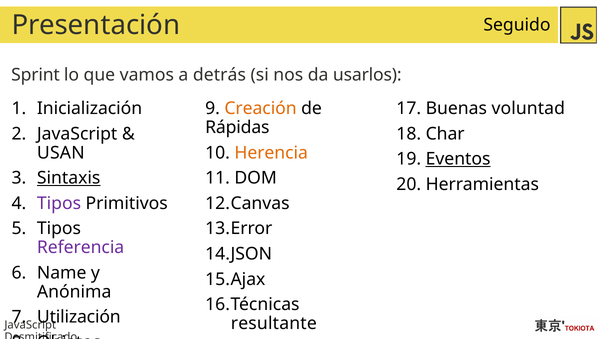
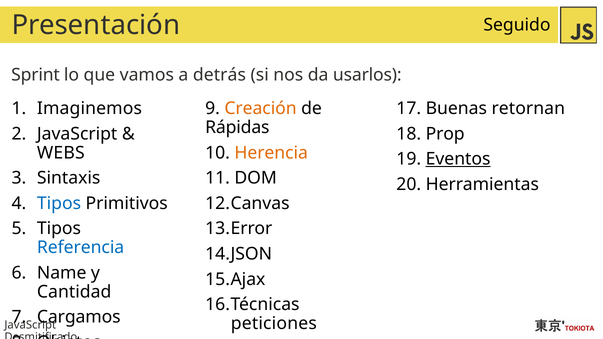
Inicialización: Inicialización -> Imaginemos (89, 109)
voluntad: voluntad -> retornan (528, 109)
Char: Char -> Prop (445, 134)
USAN: USAN -> WEBS (61, 153)
Sintaxis underline: present -> none (69, 178)
Tipos colour: purple -> blue (59, 204)
Referencia colour: purple -> blue (81, 248)
Anónima: Anónima -> Cantidad (74, 292)
Utilización: Utilización -> Cargamos (79, 317)
resultante: resultante -> peticiones (274, 324)
